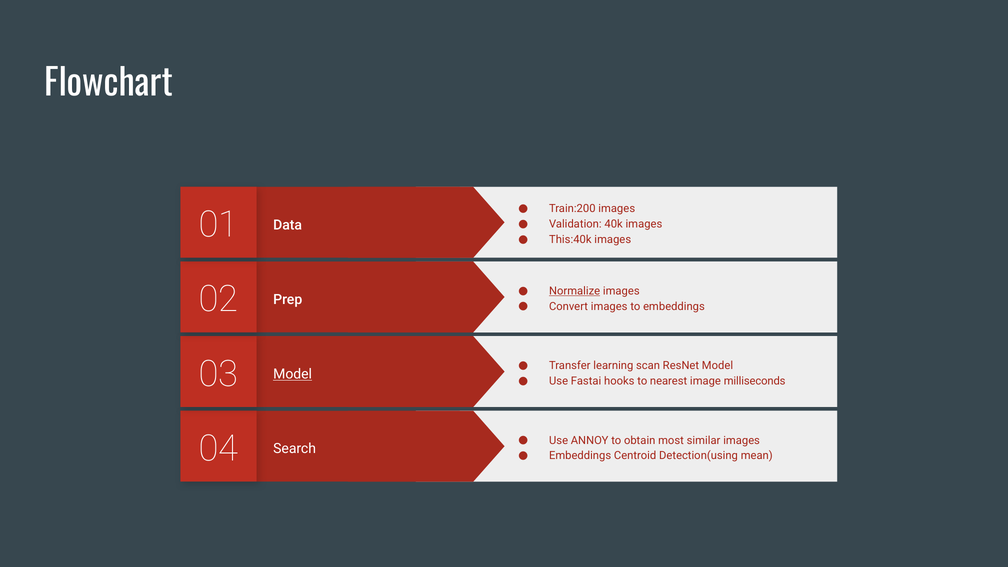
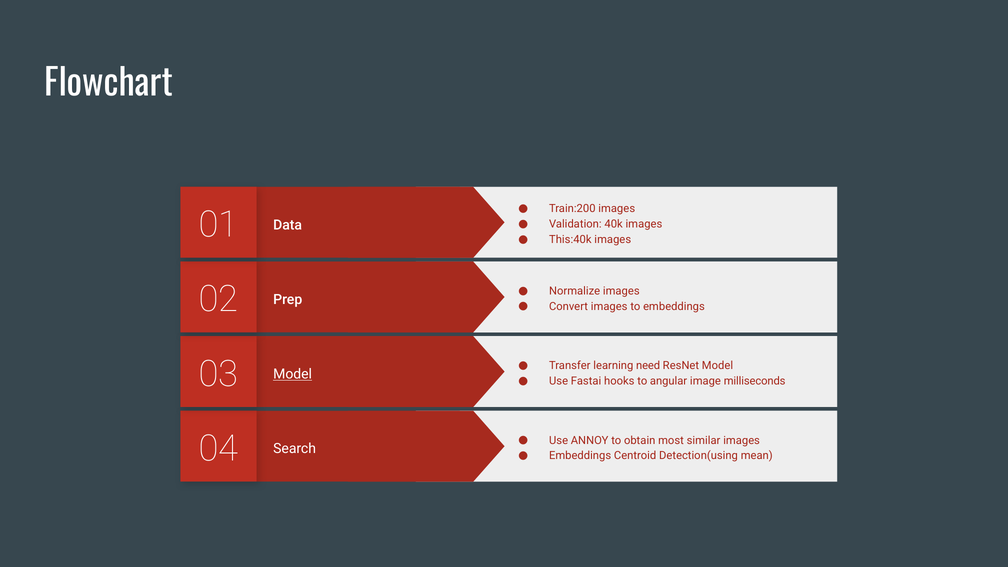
Normalize underline: present -> none (575, 291)
scan: scan -> need (648, 366)
nearest: nearest -> angular (669, 381)
